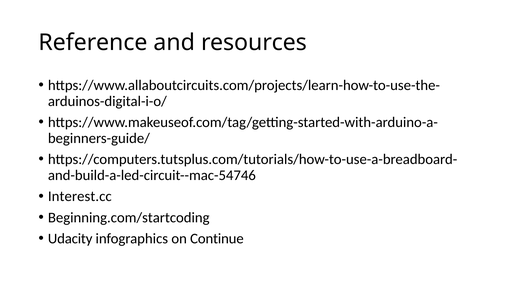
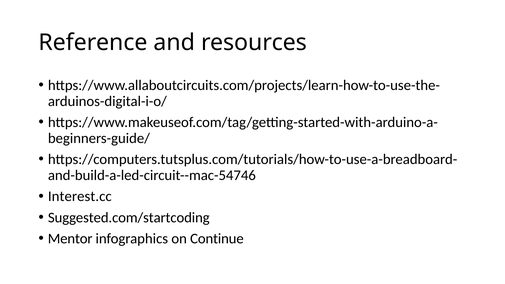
Beginning.com/startcoding: Beginning.com/startcoding -> Suggested.com/startcoding (129, 218)
Udacity: Udacity -> Mentor (70, 239)
